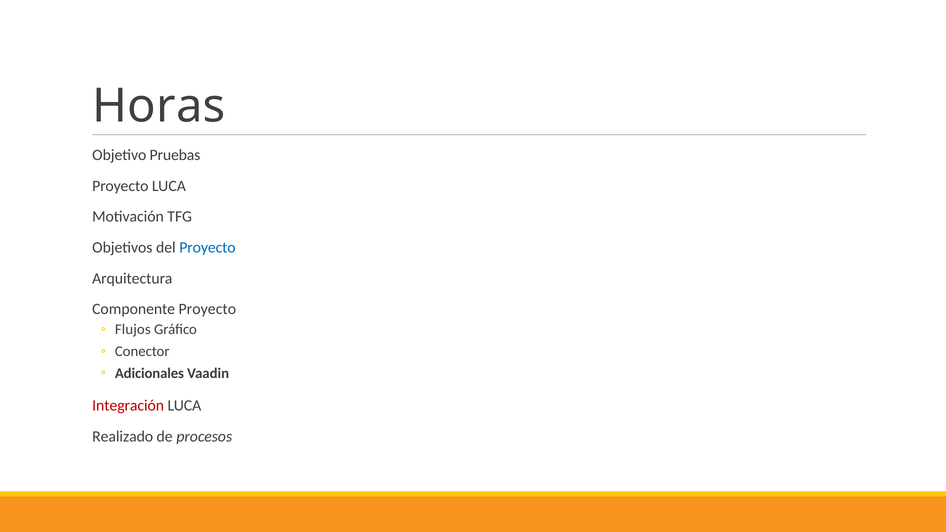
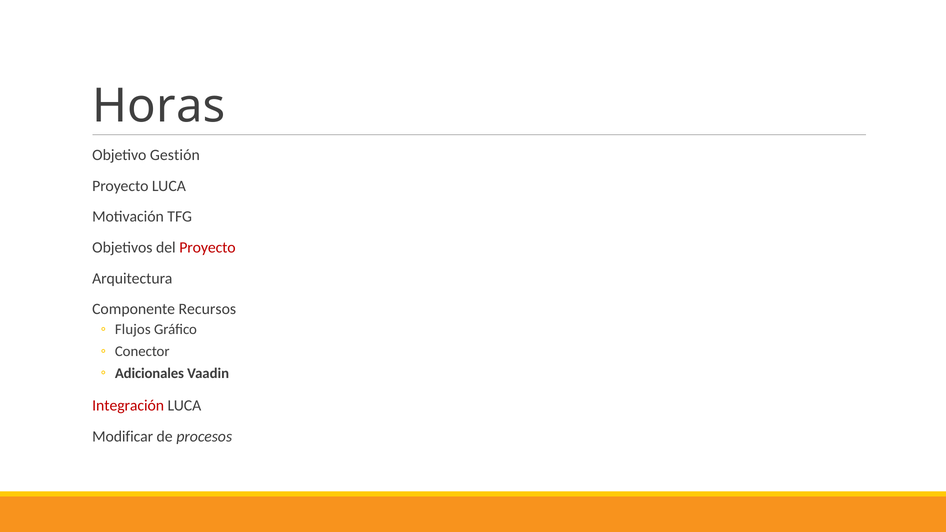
Pruebas: Pruebas -> Gestión (175, 155)
Proyecto colour: blue -> red (207, 248)
Componente Proyecto: Proyecto -> Recursos (207, 309)
Realizado: Realizado -> Modificar (123, 437)
